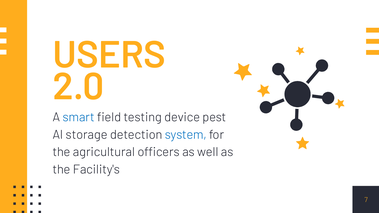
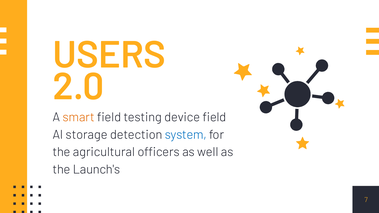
smart colour: blue -> orange (79, 117)
device pest: pest -> field (214, 117)
Facility's: Facility's -> Launch's (97, 170)
